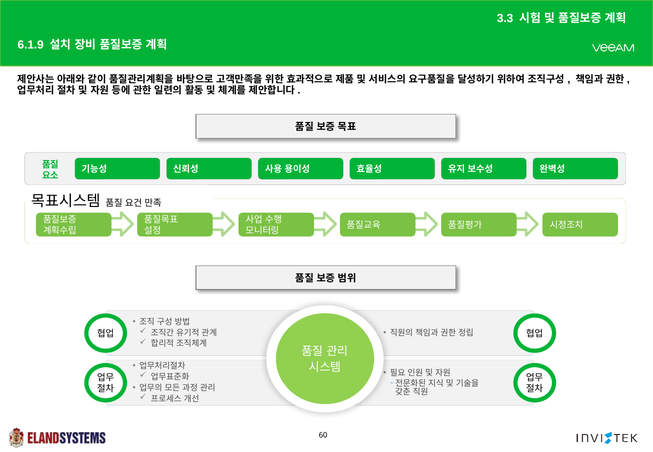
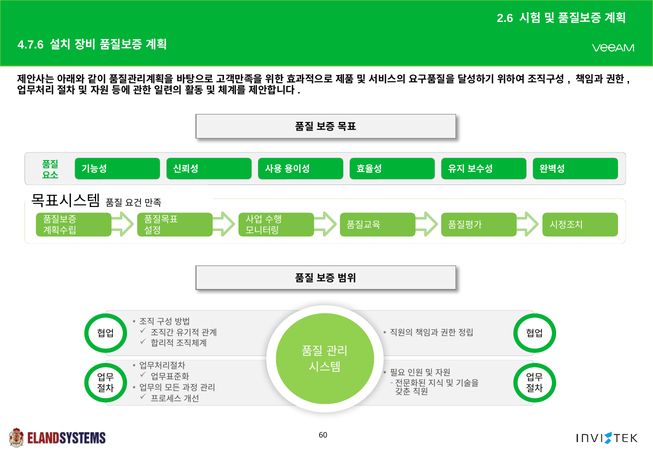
3.3: 3.3 -> 2.6 (505, 19)
6.1.9: 6.1.9 -> 4.7.6 (31, 45)
